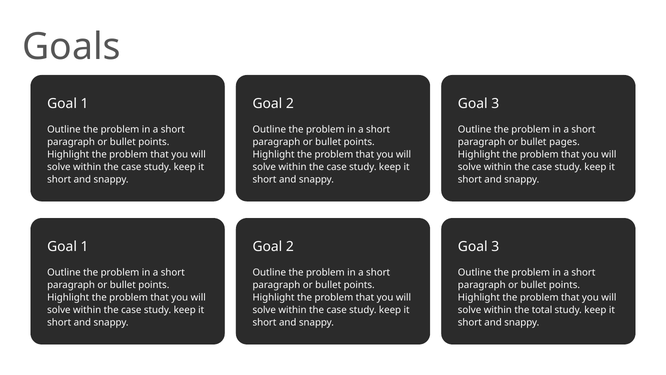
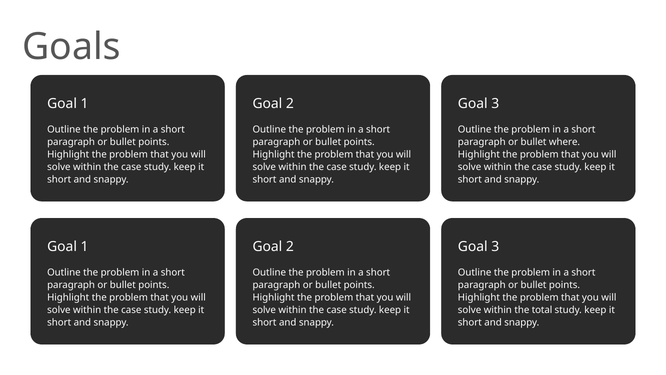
pages: pages -> where (565, 142)
